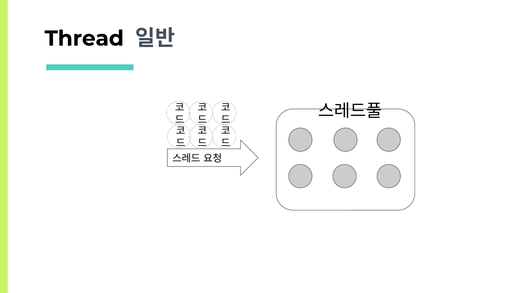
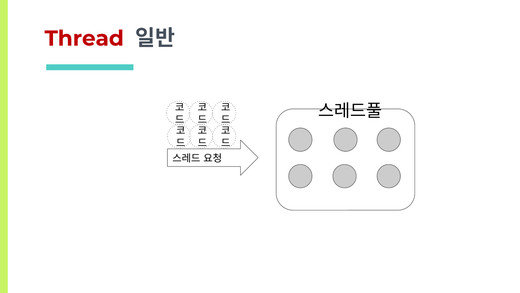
Thread colour: black -> red (84, 38)
